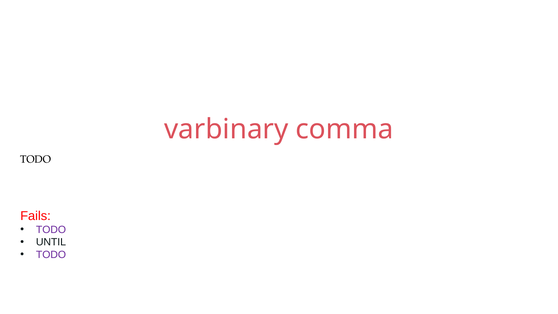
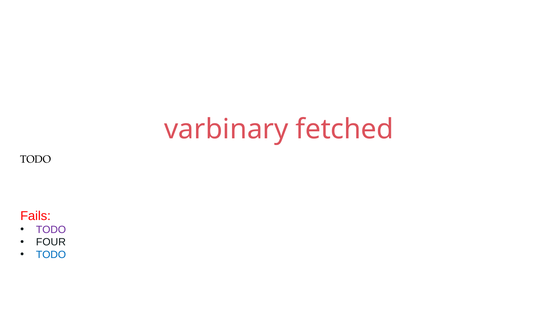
comma: comma -> fetched (345, 129)
UNTIL: UNTIL -> FOUR (51, 242)
TODO colour: purple -> blue (51, 255)
